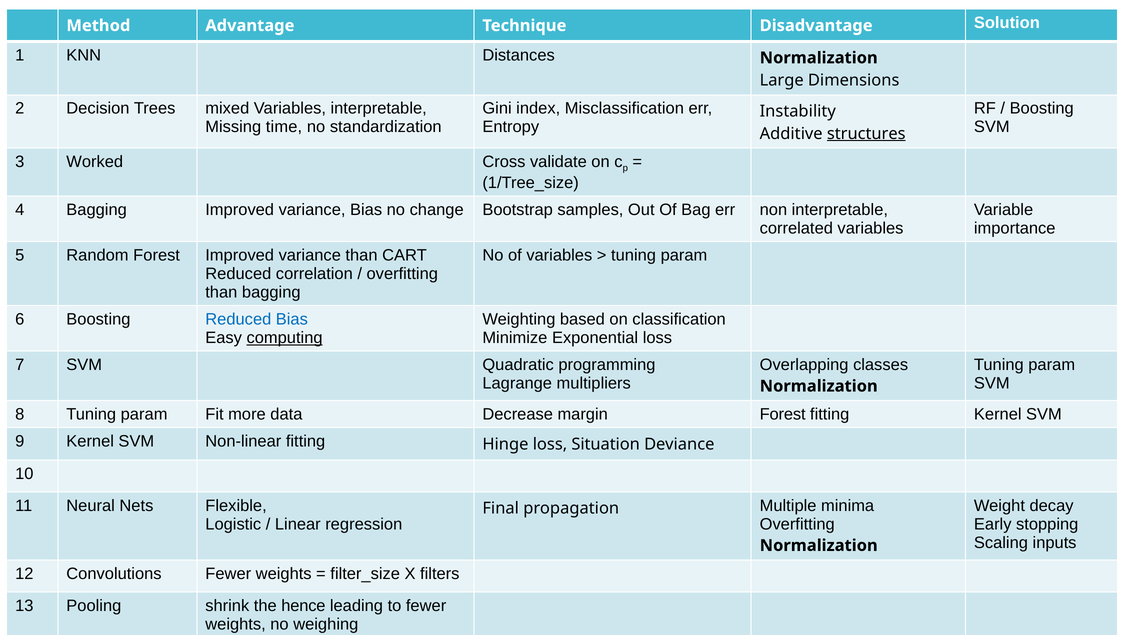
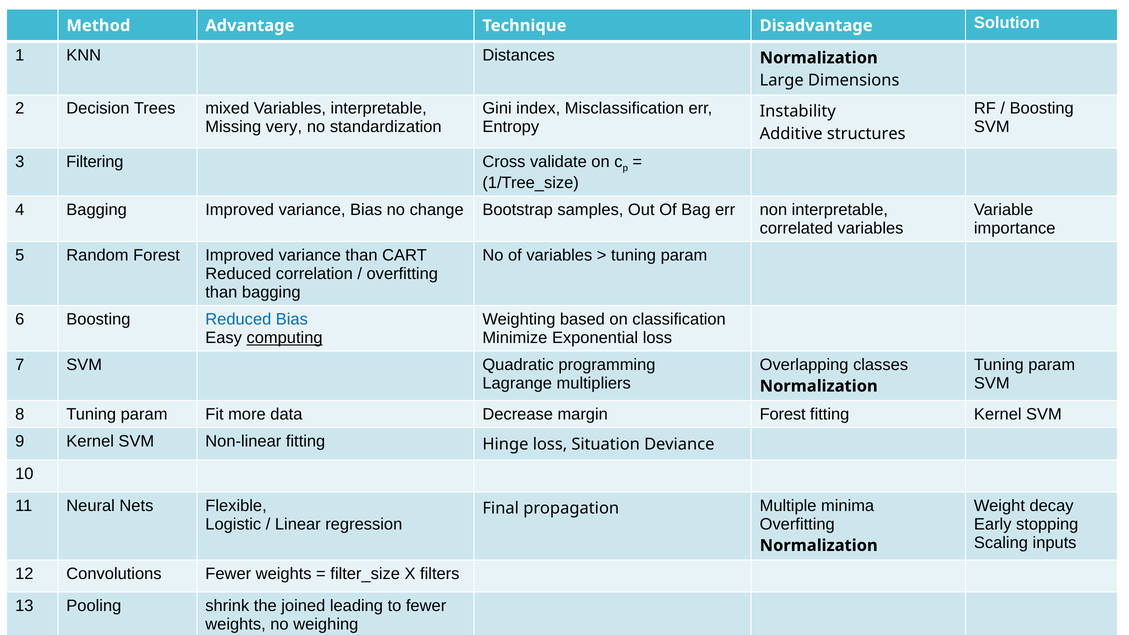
time: time -> very (284, 127)
structures underline: present -> none (866, 134)
Worked: Worked -> Filtering (95, 162)
hence: hence -> joined (303, 606)
